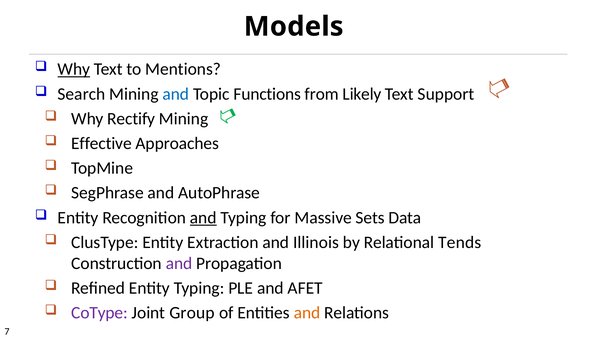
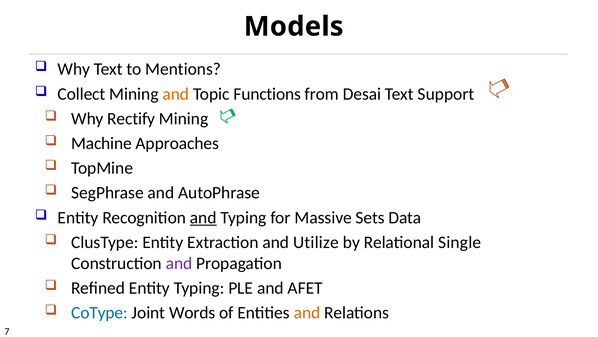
Why underline: present -> none (74, 69)
Search: Search -> Collect (82, 94)
and colour: blue -> orange (176, 94)
Likely: Likely -> Desai (362, 94)
Effective: Effective -> Machine (101, 143)
Illinois: Illinois -> Utilize (316, 242)
Tends: Tends -> Single (460, 242)
CoType colour: purple -> blue (99, 312)
Group: Group -> Words (192, 312)
